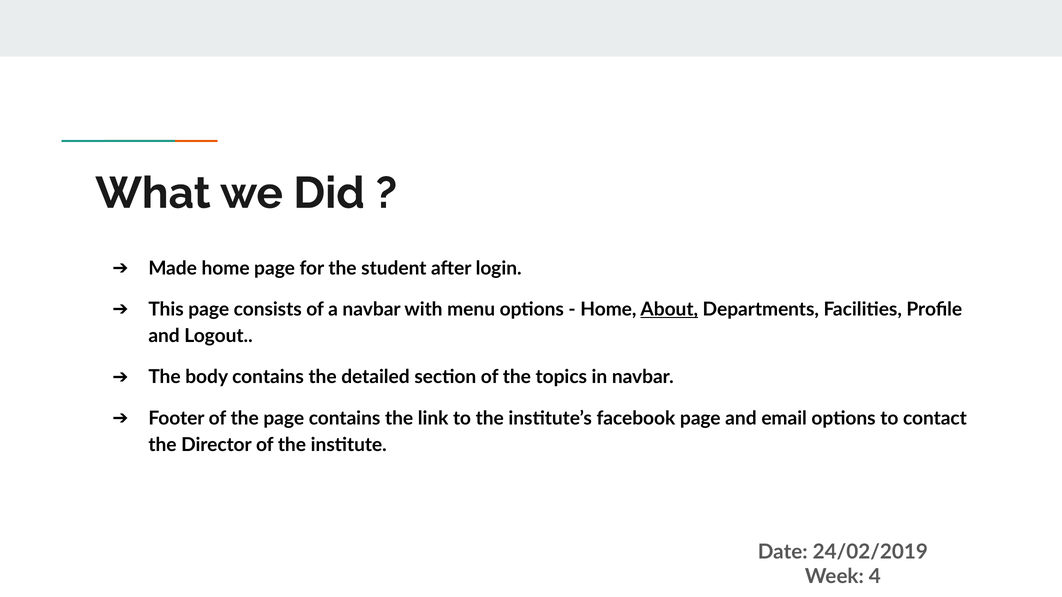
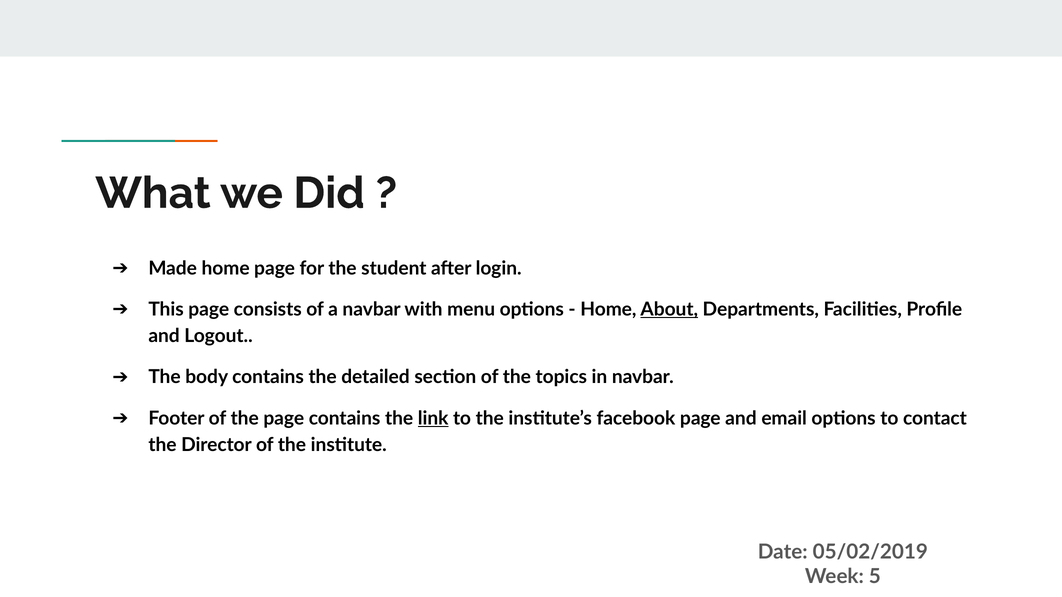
link underline: none -> present (433, 419)
24/02/2019: 24/02/2019 -> 05/02/2019 (870, 552)
4: 4 -> 5 (875, 577)
